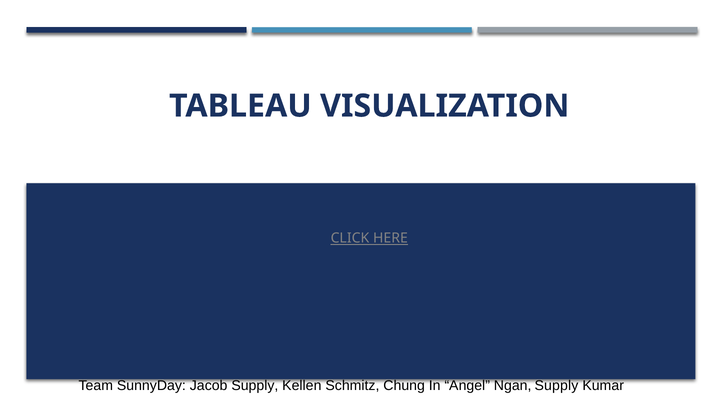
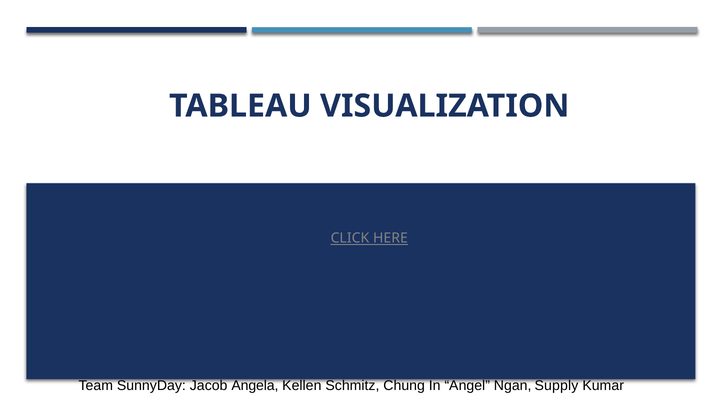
Jacob Supply: Supply -> Angela (255, 386)
